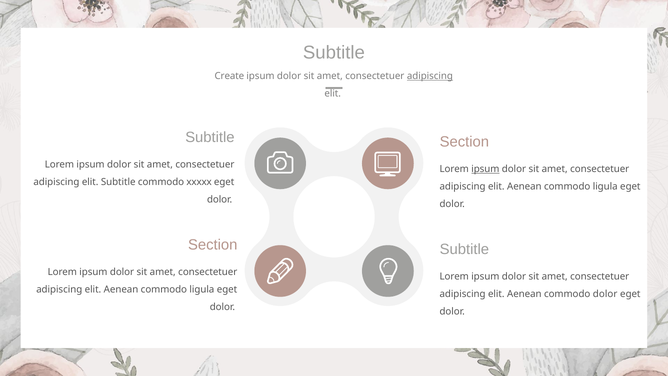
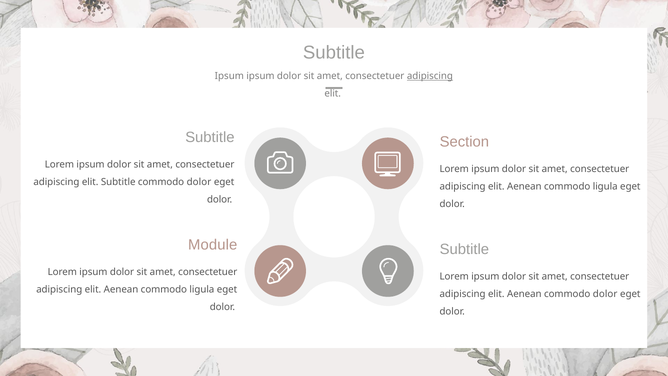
Create: Create -> Ipsum (229, 76)
ipsum underline: present -> none (485, 169)
xxxxx: xxxxx -> dolor (199, 182)
Section: Section -> Module (213, 245)
